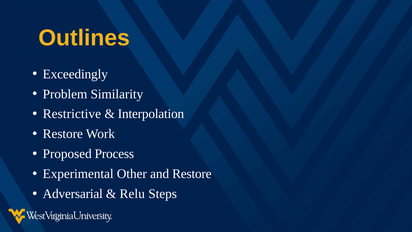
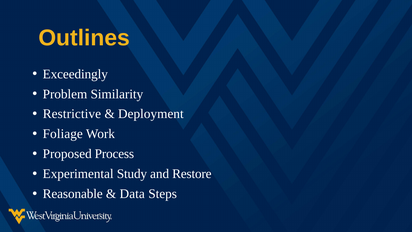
Interpolation: Interpolation -> Deployment (151, 114)
Restore: Restore -> Foliage (63, 134)
Other: Other -> Study (132, 174)
Adversarial: Adversarial -> Reasonable (73, 194)
Relu: Relu -> Data (132, 194)
